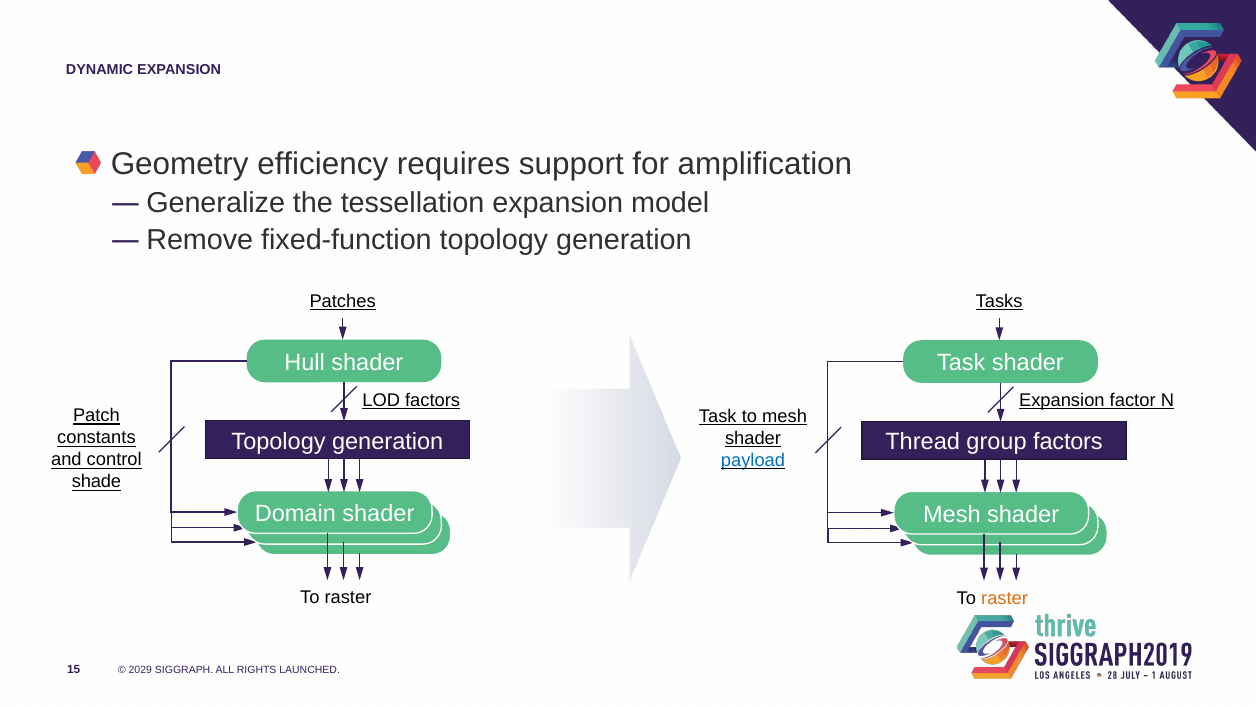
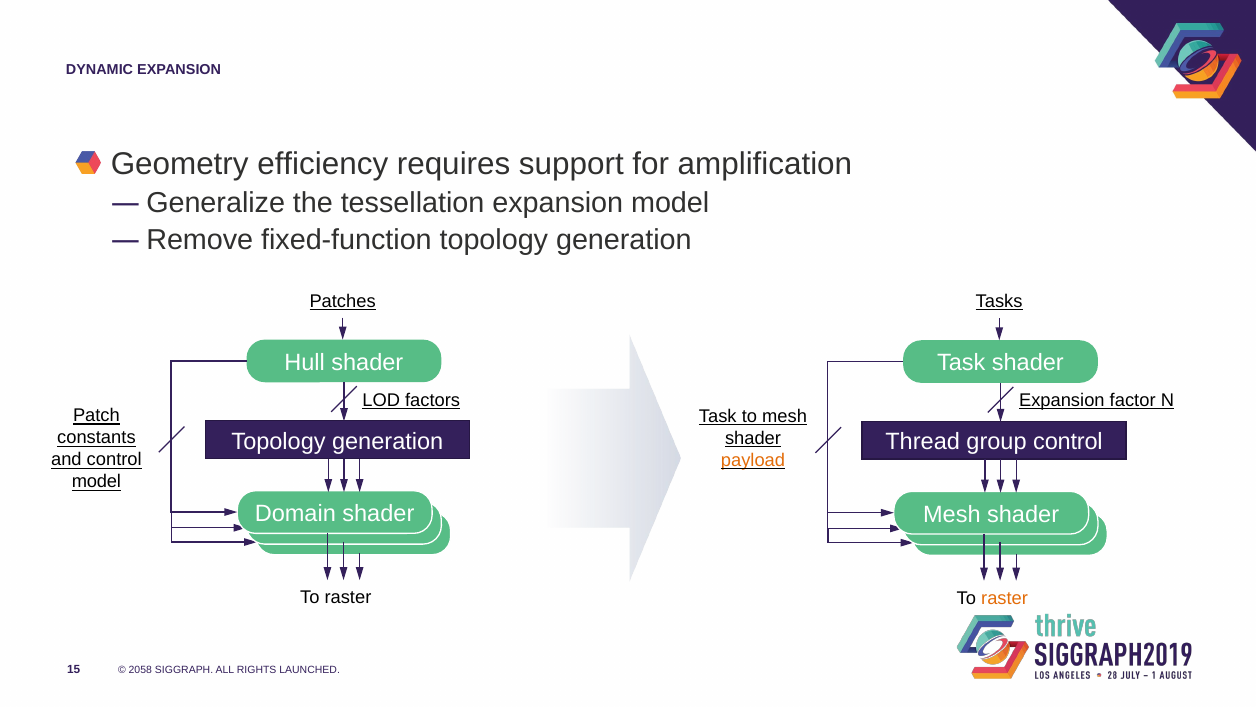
group factors: factors -> control (1068, 442)
payload colour: blue -> orange (753, 460)
shade: shade -> model (96, 482)
2029: 2029 -> 2058 (140, 669)
